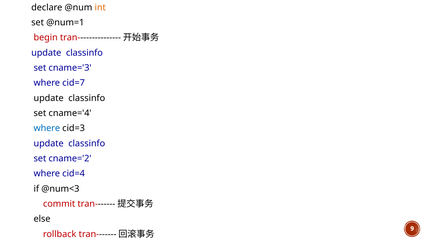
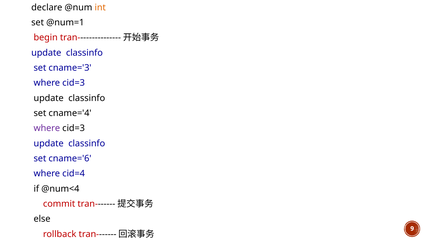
cid=7: cid=7 -> cid=3 (74, 83)
where colour: blue -> purple (47, 128)
cname='2: cname='2 -> cname='6 (70, 159)
@num<3: @num<3 -> @num<4 (60, 189)
